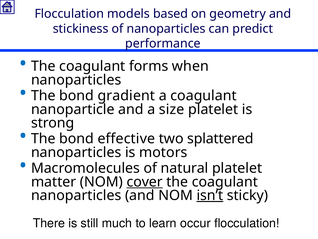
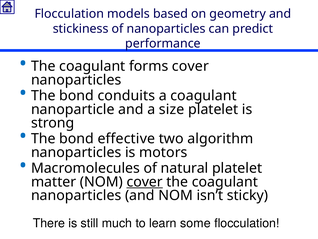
forms when: when -> cover (190, 66)
gradient: gradient -> conduits (126, 96)
splattered: splattered -> algorithm (220, 139)
isn’t underline: present -> none (210, 195)
occur: occur -> some (195, 223)
